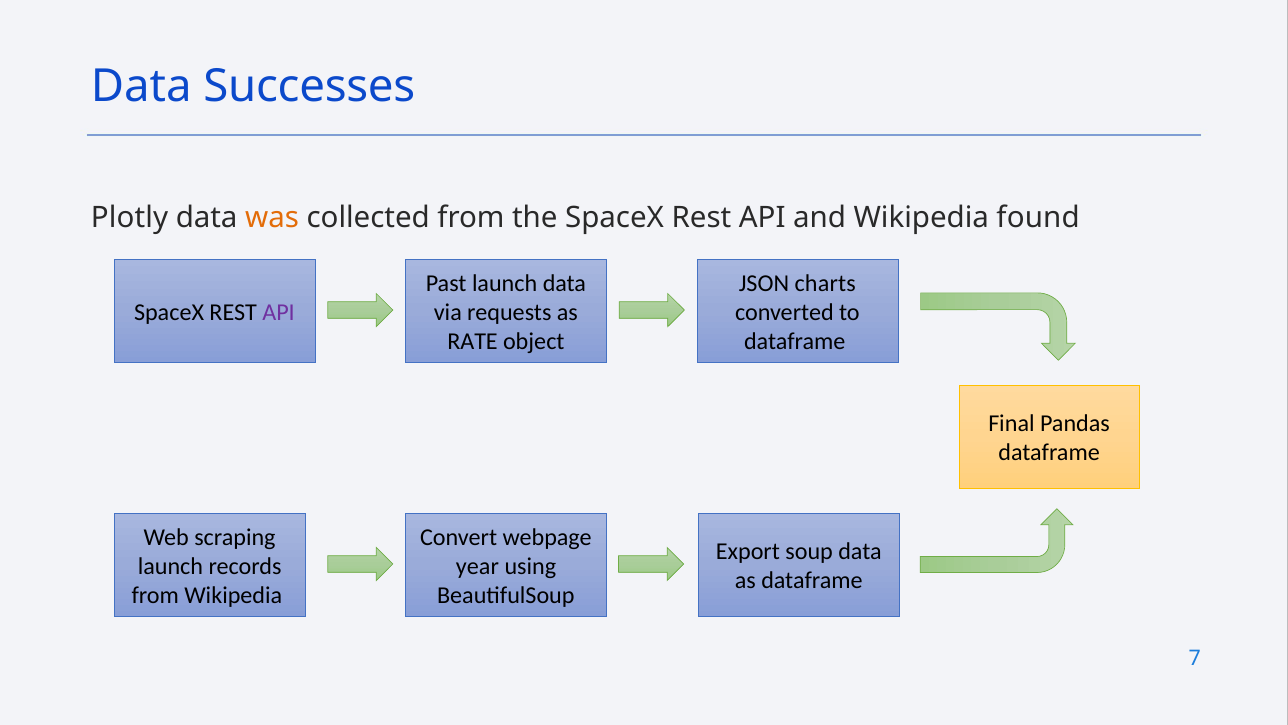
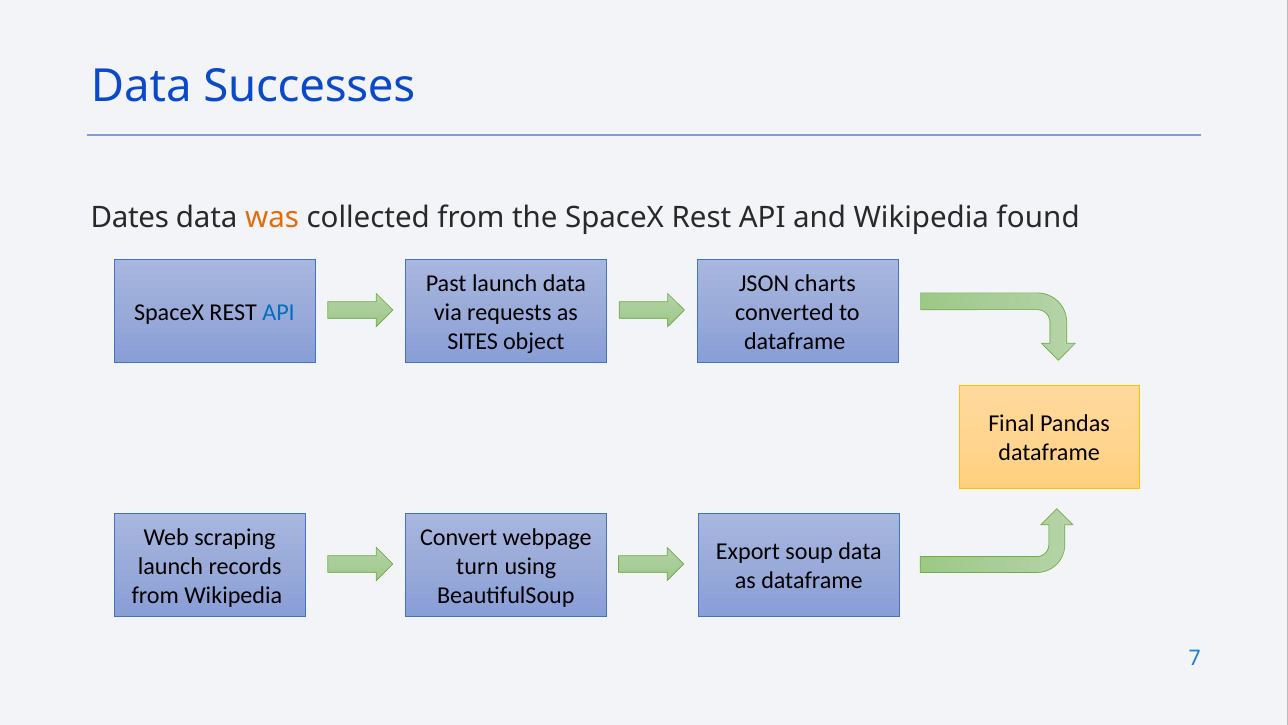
Plotly: Plotly -> Dates (130, 217)
API colour: purple -> blue (279, 312)
RATE: RATE -> SITES (473, 341)
year: year -> turn (477, 566)
